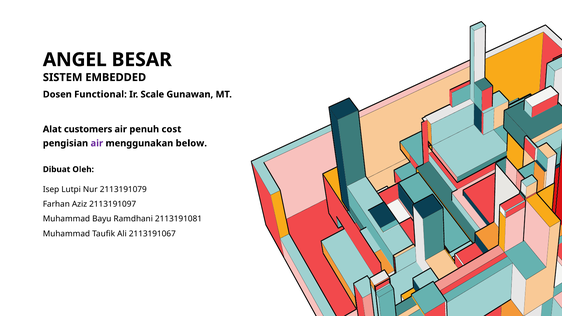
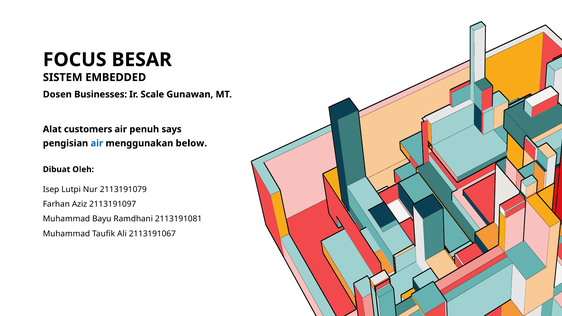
ANGEL: ANGEL -> FOCUS (75, 60)
Functional: Functional -> Businesses (101, 94)
cost: cost -> says (172, 129)
air colour: purple -> blue (97, 143)
